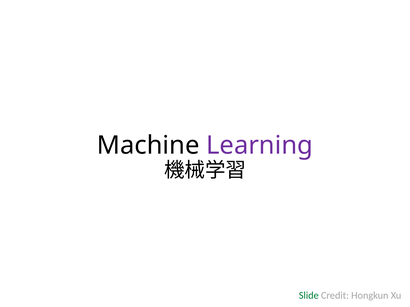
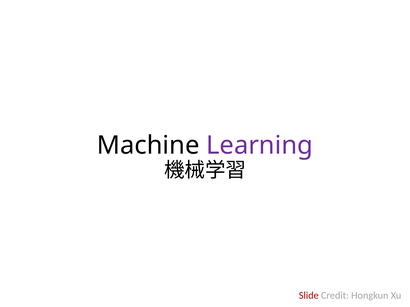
Slide colour: green -> red (309, 296)
